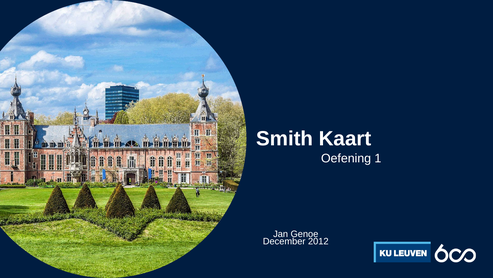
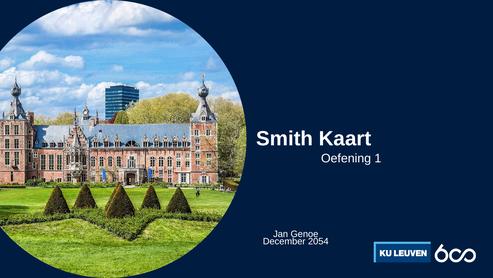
2012: 2012 -> 2054 (318, 241)
